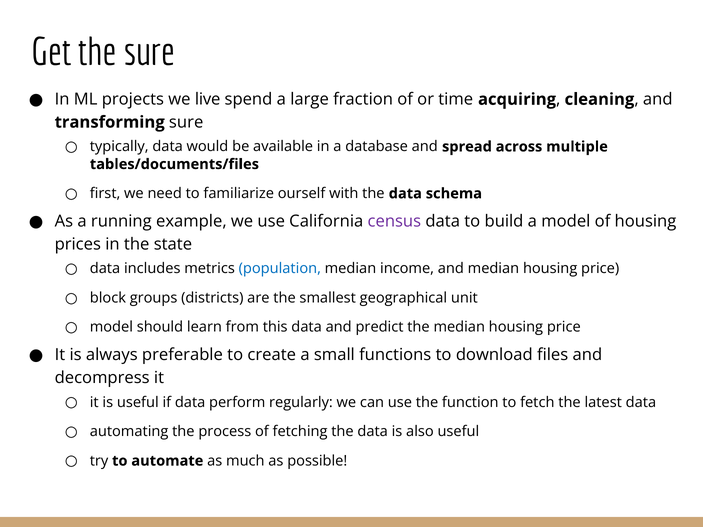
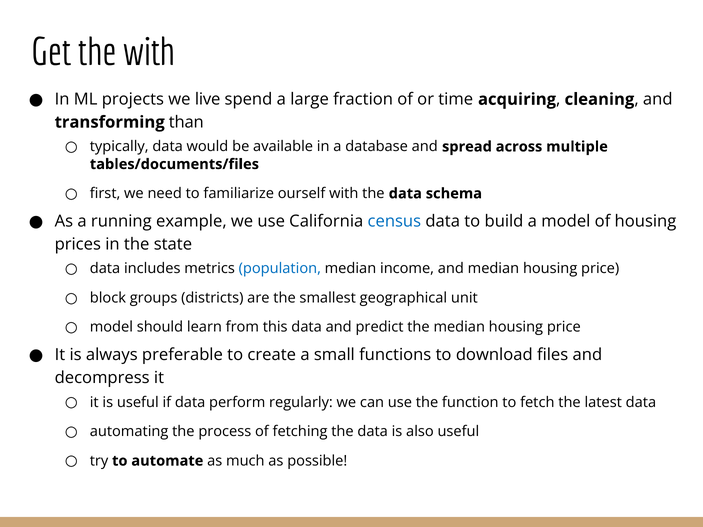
the sure: sure -> with (149, 52)
transforming sure: sure -> than (186, 122)
census colour: purple -> blue (394, 221)
